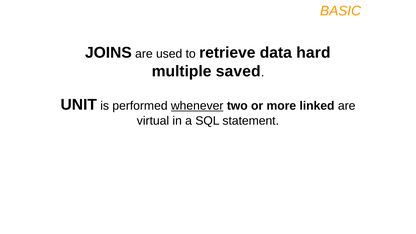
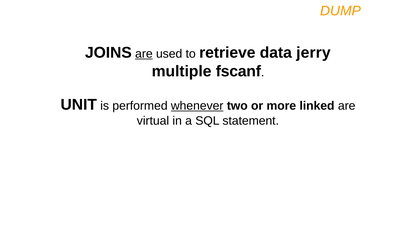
BASIC: BASIC -> DUMP (340, 11)
are underline: none -> present (144, 54)
hard: hard -> jerry (313, 53)
saved: saved -> fscanf (238, 71)
